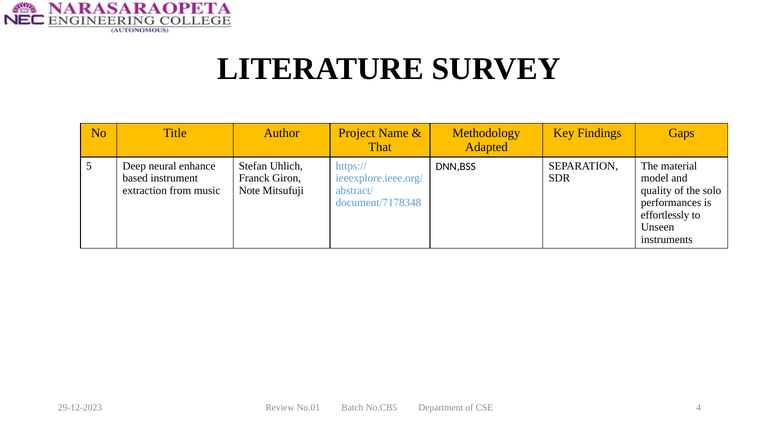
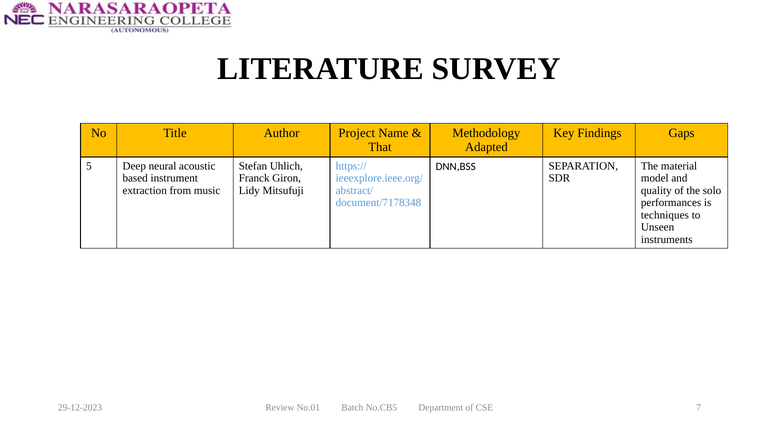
enhance: enhance -> acoustic (197, 166)
Note: Note -> Lidy (249, 190)
effortlessly: effortlessly -> techniques (665, 215)
4: 4 -> 7 (699, 408)
